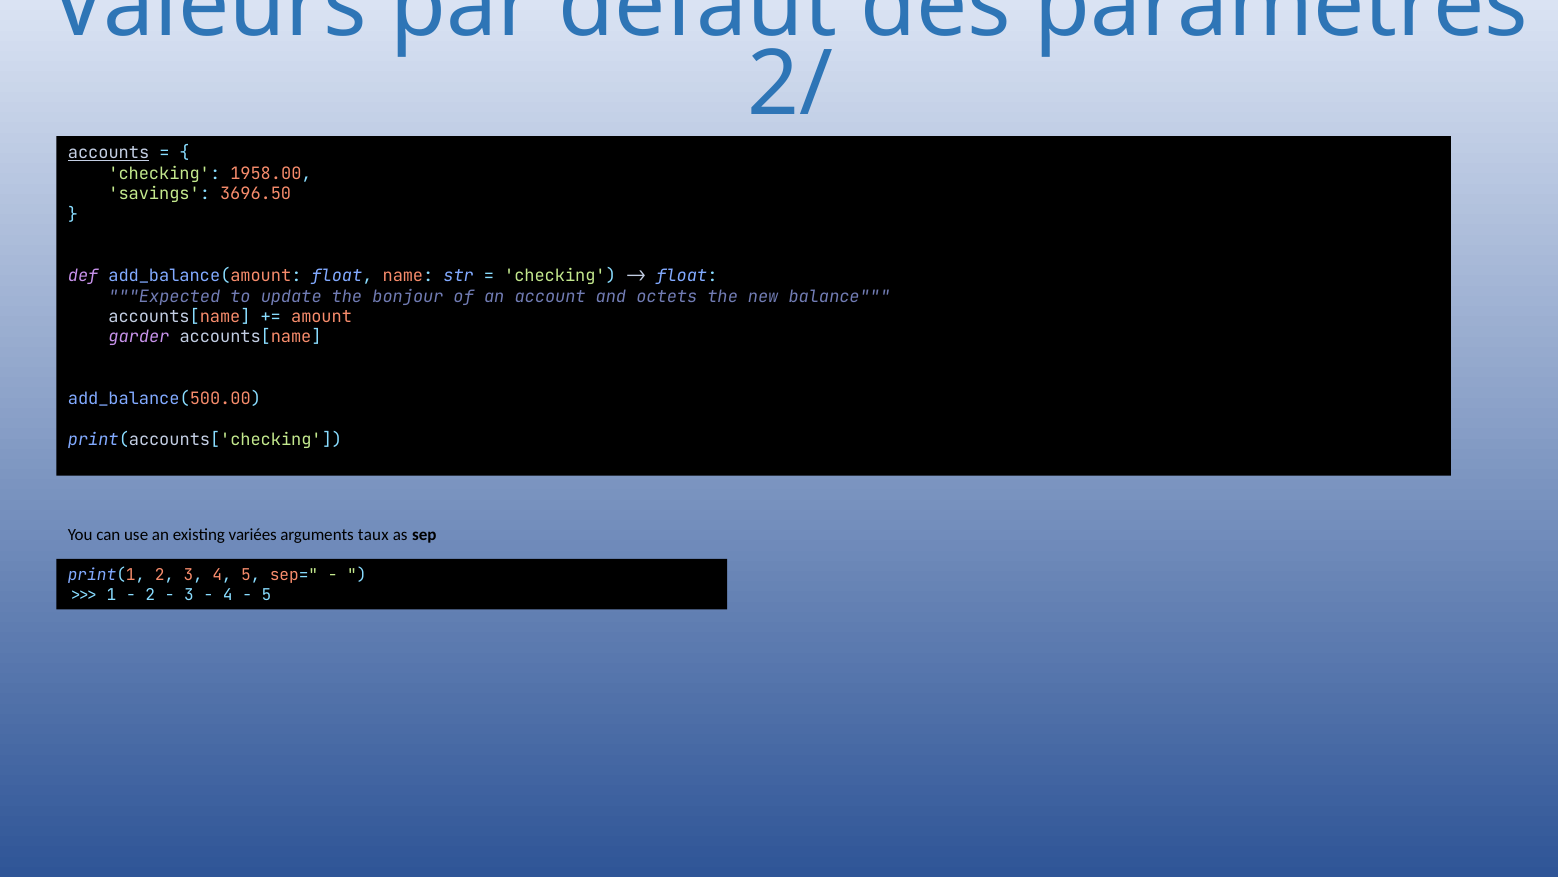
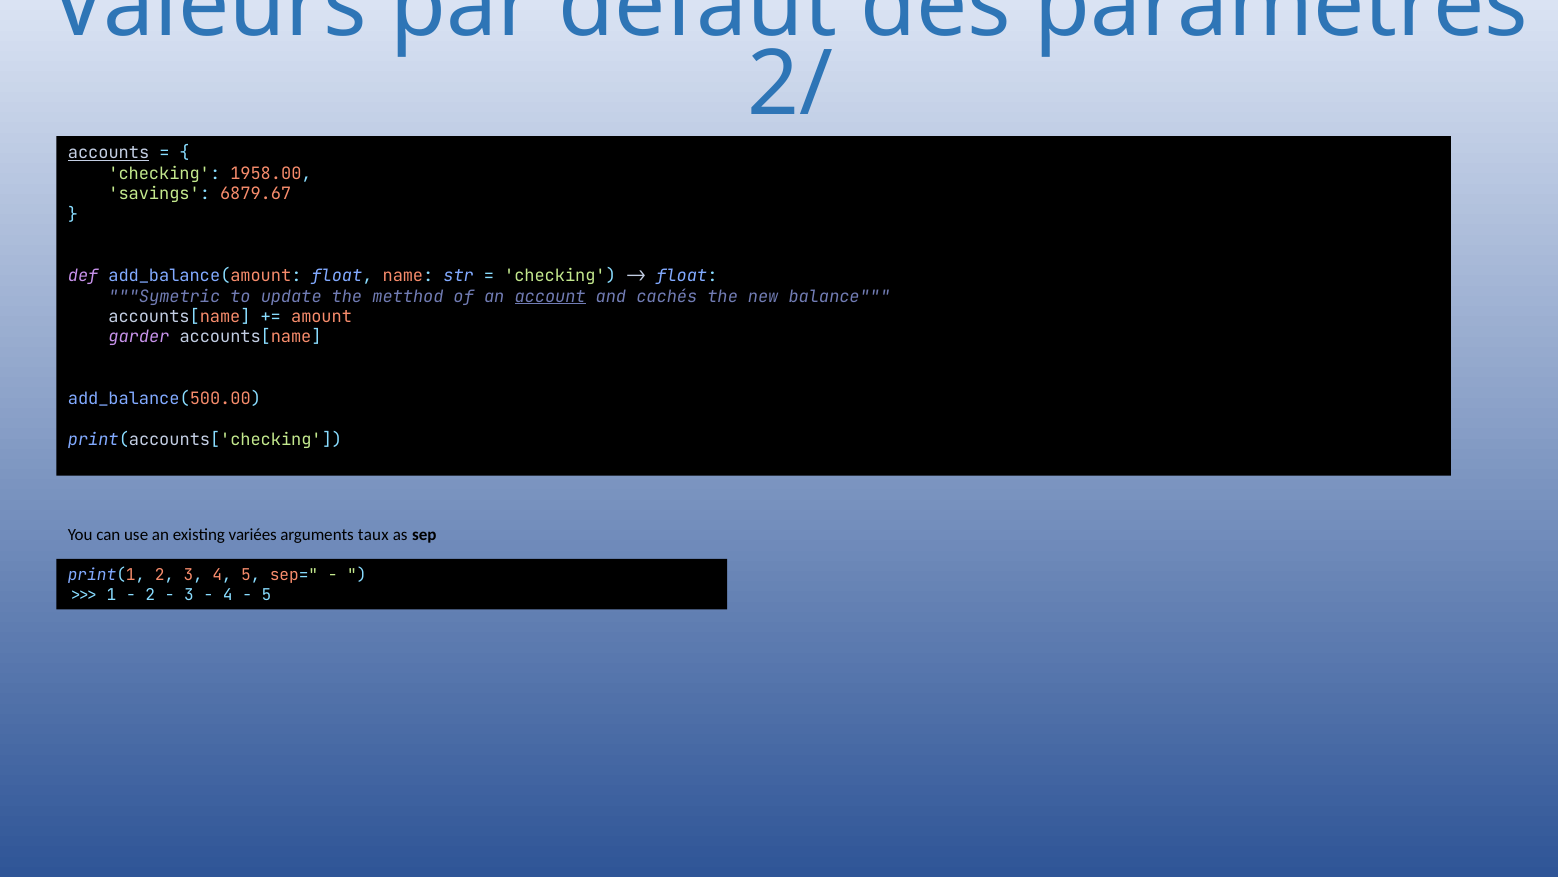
3696.50: 3696.50 -> 6879.67 (256, 194)
Expected: Expected -> Symetric (164, 296)
bonjour: bonjour -> metthod (408, 296)
account underline: none -> present (550, 296)
octets: octets -> cachés (667, 296)
